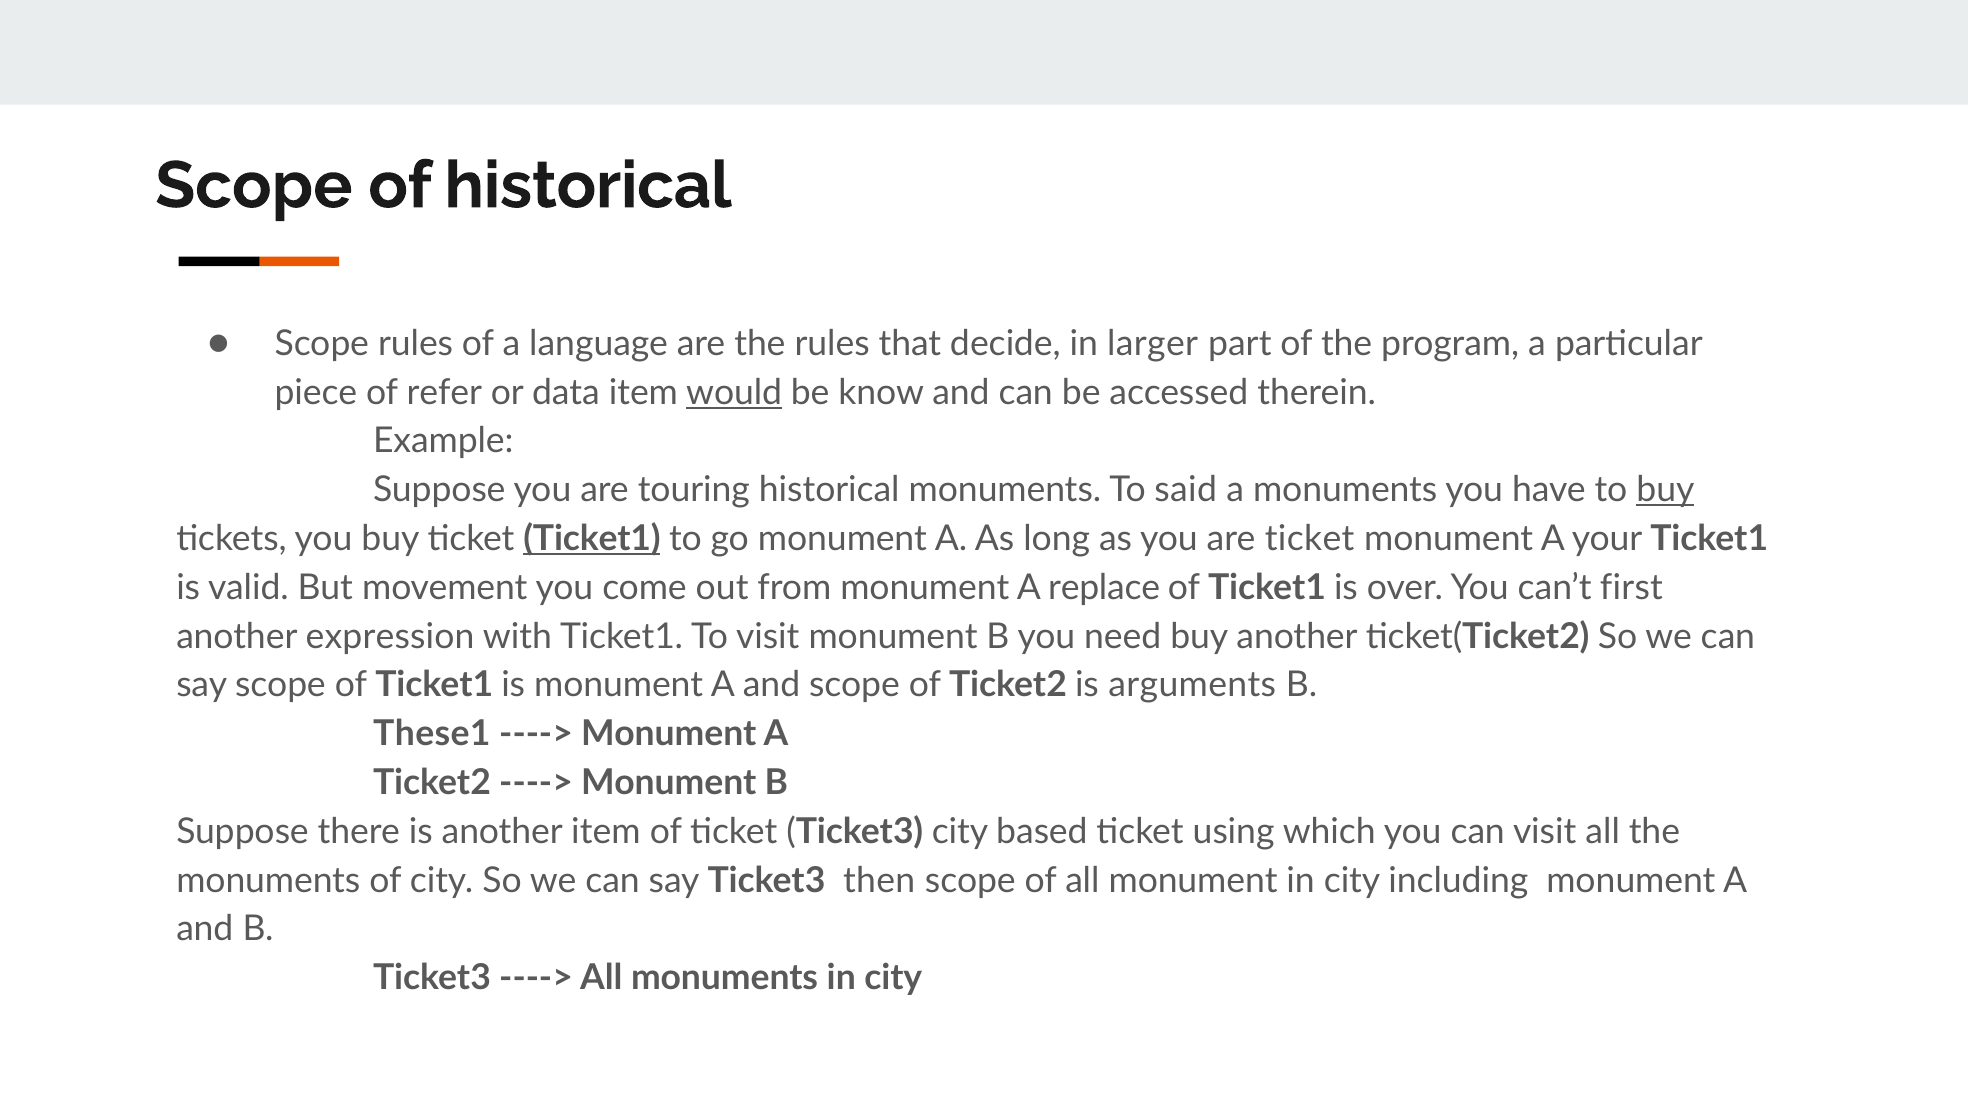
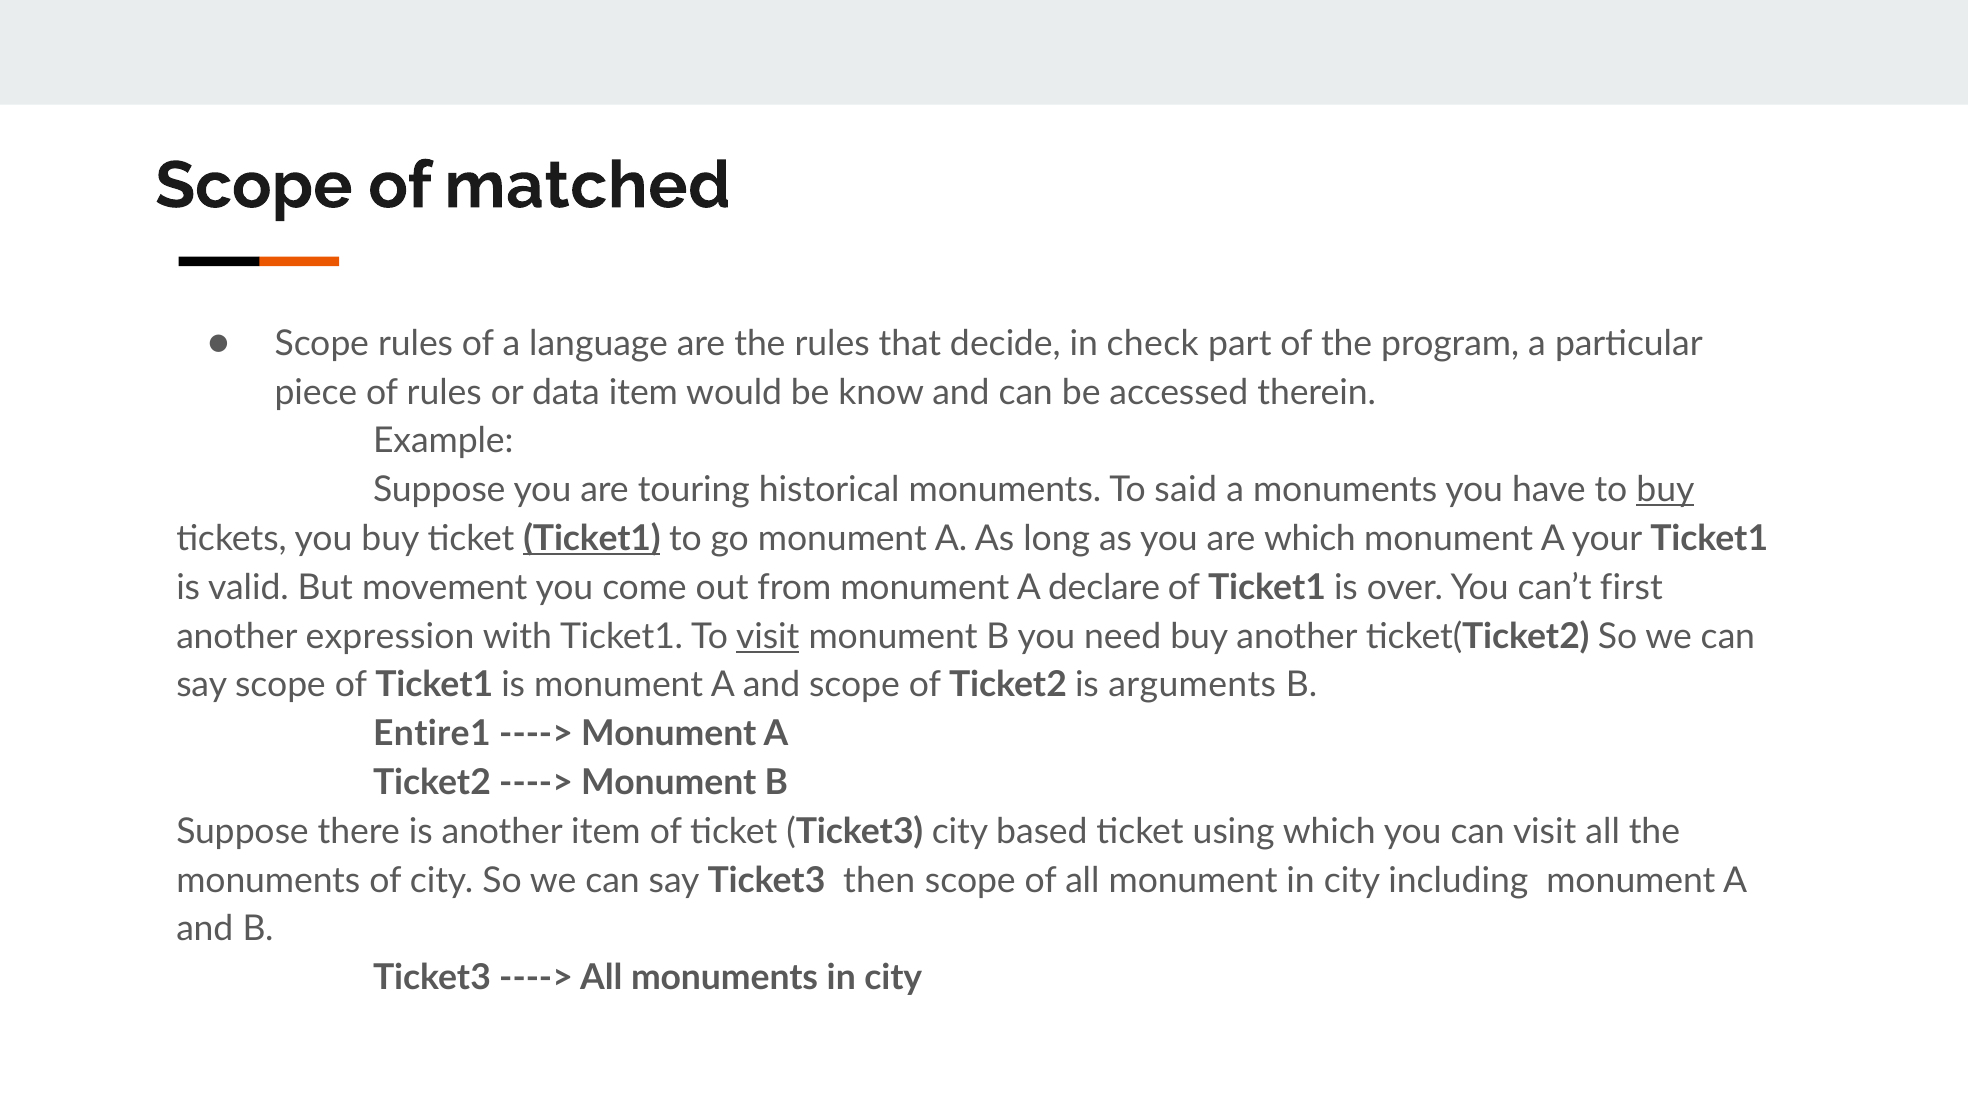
of historical: historical -> matched (587, 186)
larger: larger -> check (1153, 344)
of refer: refer -> rules (444, 392)
would underline: present -> none (734, 392)
are ticket: ticket -> which (1310, 539)
replace: replace -> declare (1104, 588)
visit underline: none -> present (768, 636)
These1: These1 -> Entire1 (432, 734)
